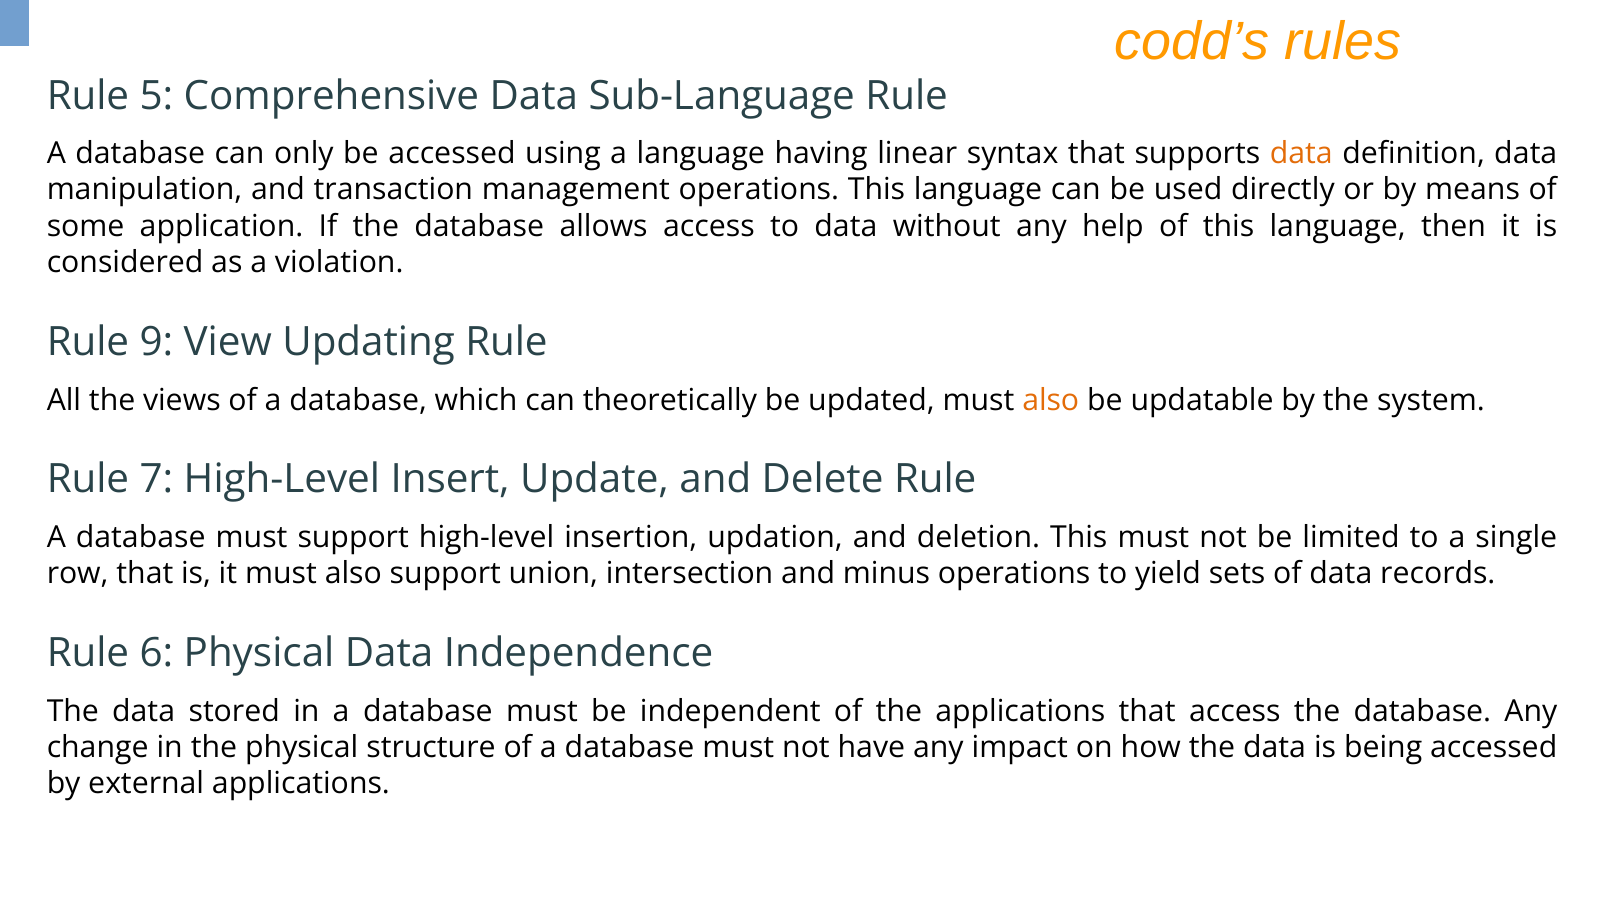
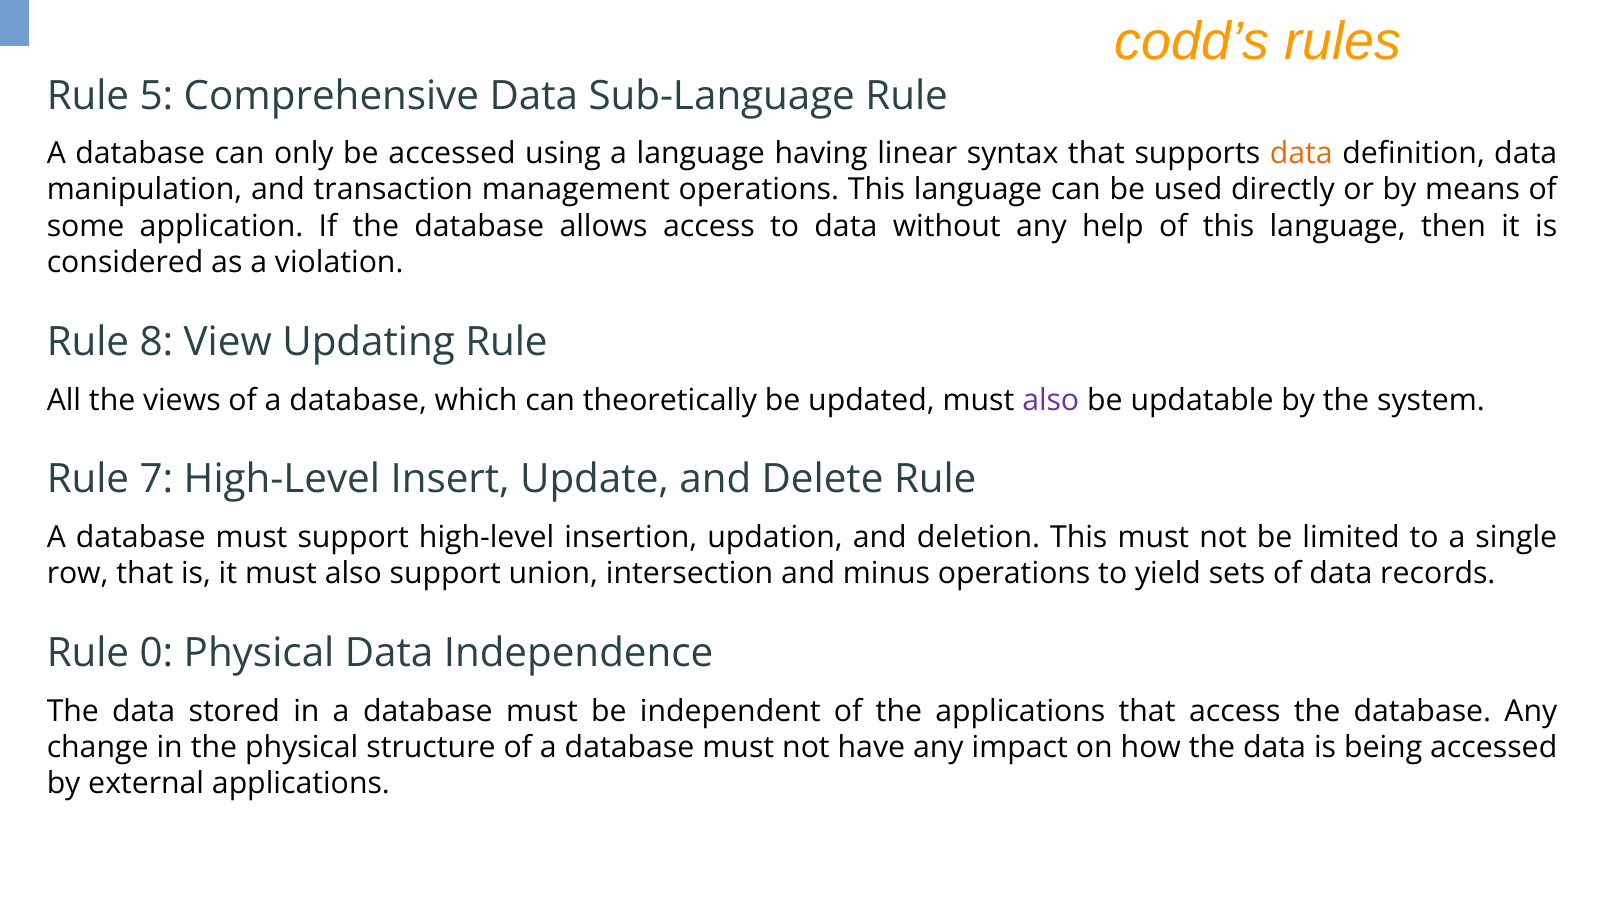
9: 9 -> 8 (156, 342)
also colour: orange -> purple (1051, 400)
6: 6 -> 0 (156, 653)
